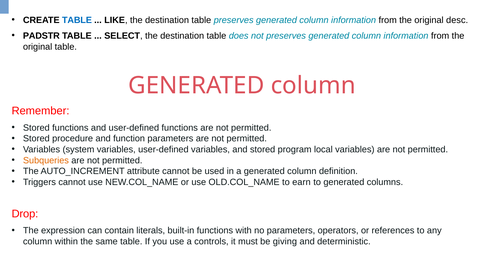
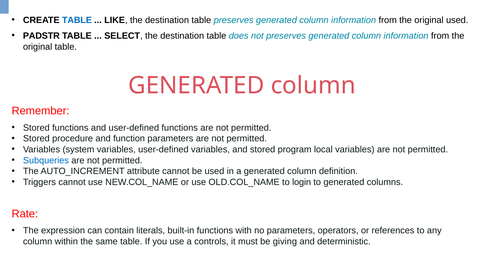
original desc: desc -> used (457, 20)
Subqueries colour: orange -> blue (46, 160)
earn: earn -> login (302, 182)
Drop: Drop -> Rate (25, 214)
